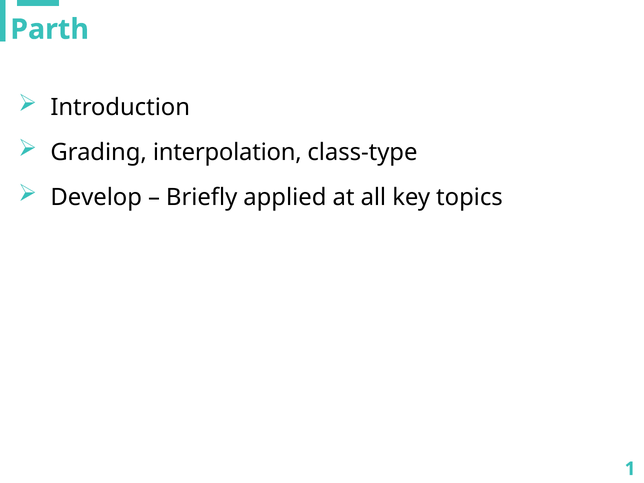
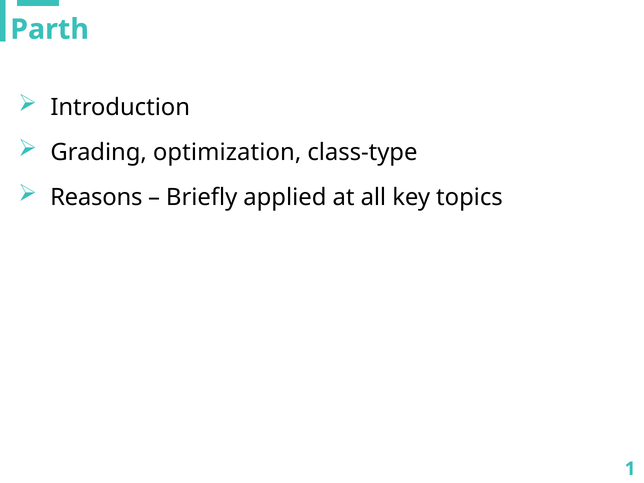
interpolation: interpolation -> optimization (227, 152)
Develop: Develop -> Reasons (96, 197)
